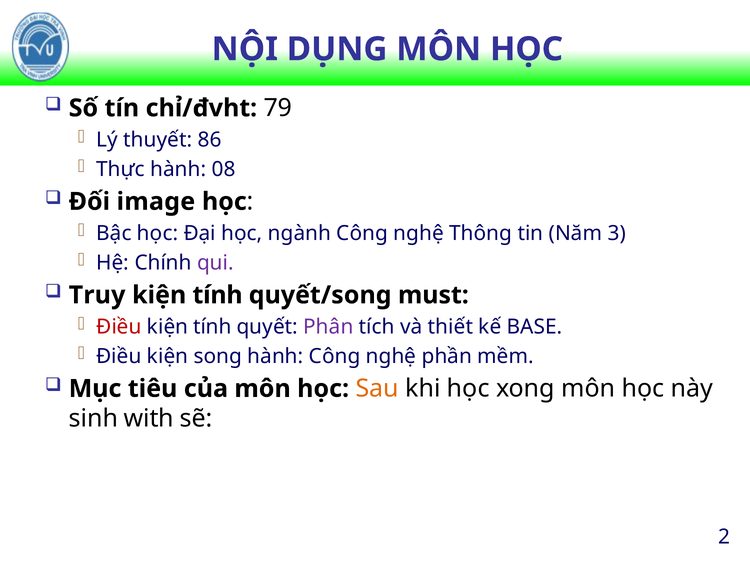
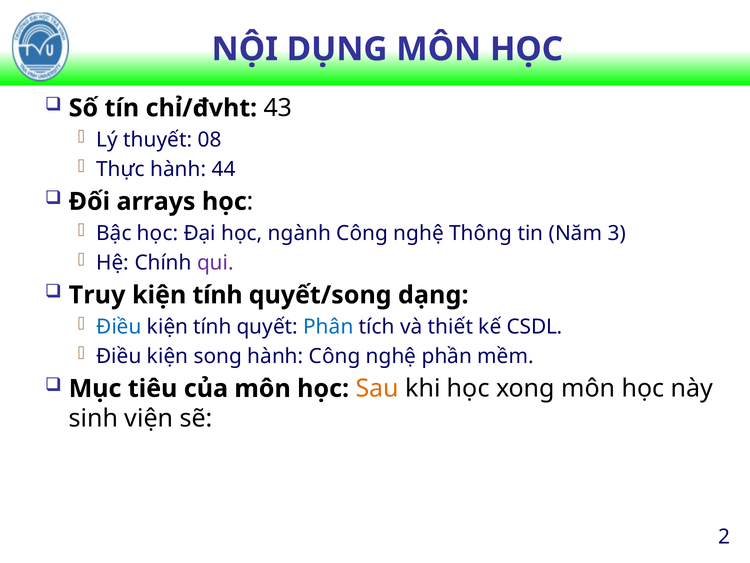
79: 79 -> 43 (278, 108)
86: 86 -> 08 (209, 140)
08: 08 -> 44 (224, 169)
image: image -> arrays (156, 201)
must: must -> dạng (433, 295)
Điều colour: red -> blue (119, 327)
Phân colour: purple -> blue (328, 327)
BASE: BASE -> CSDL (535, 327)
with: with -> viện (149, 418)
